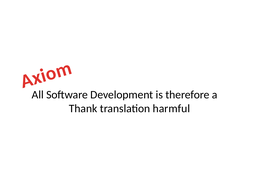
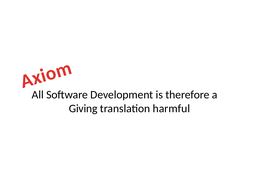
Thank: Thank -> Giving (83, 109)
